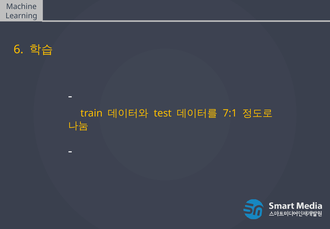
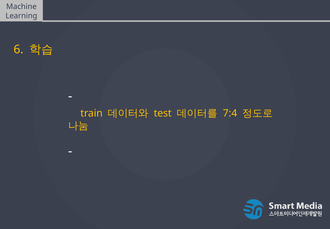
7:1: 7:1 -> 7:4 (230, 113)
